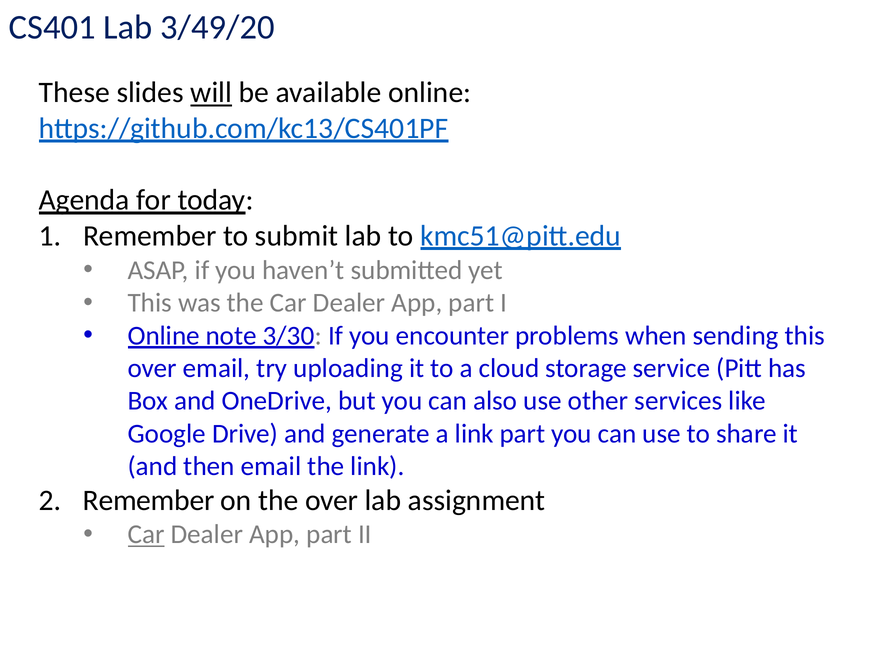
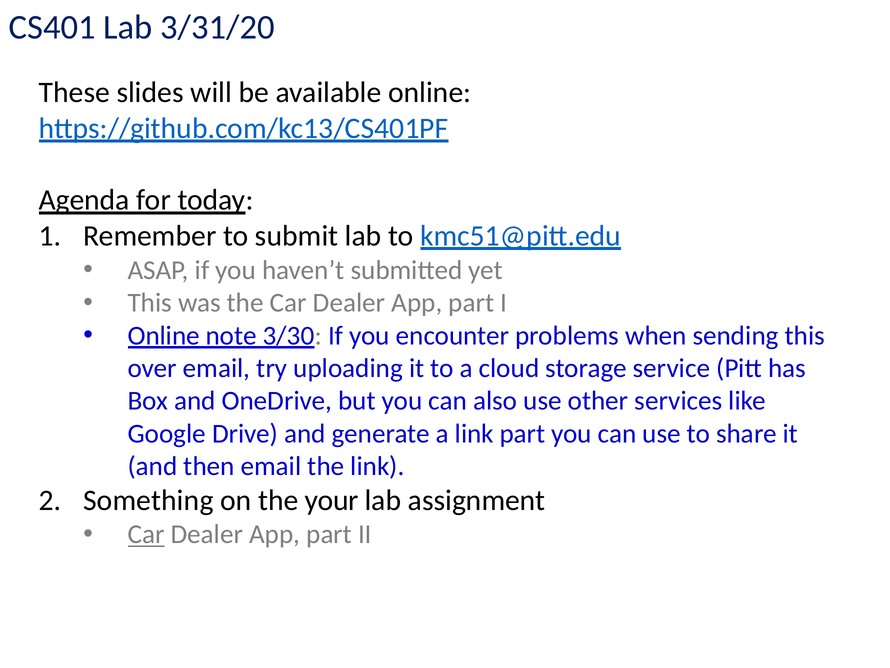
3/49/20: 3/49/20 -> 3/31/20 (217, 28)
will underline: present -> none (211, 93)
Remember: Remember -> Something (148, 500)
the over: over -> your (332, 500)
